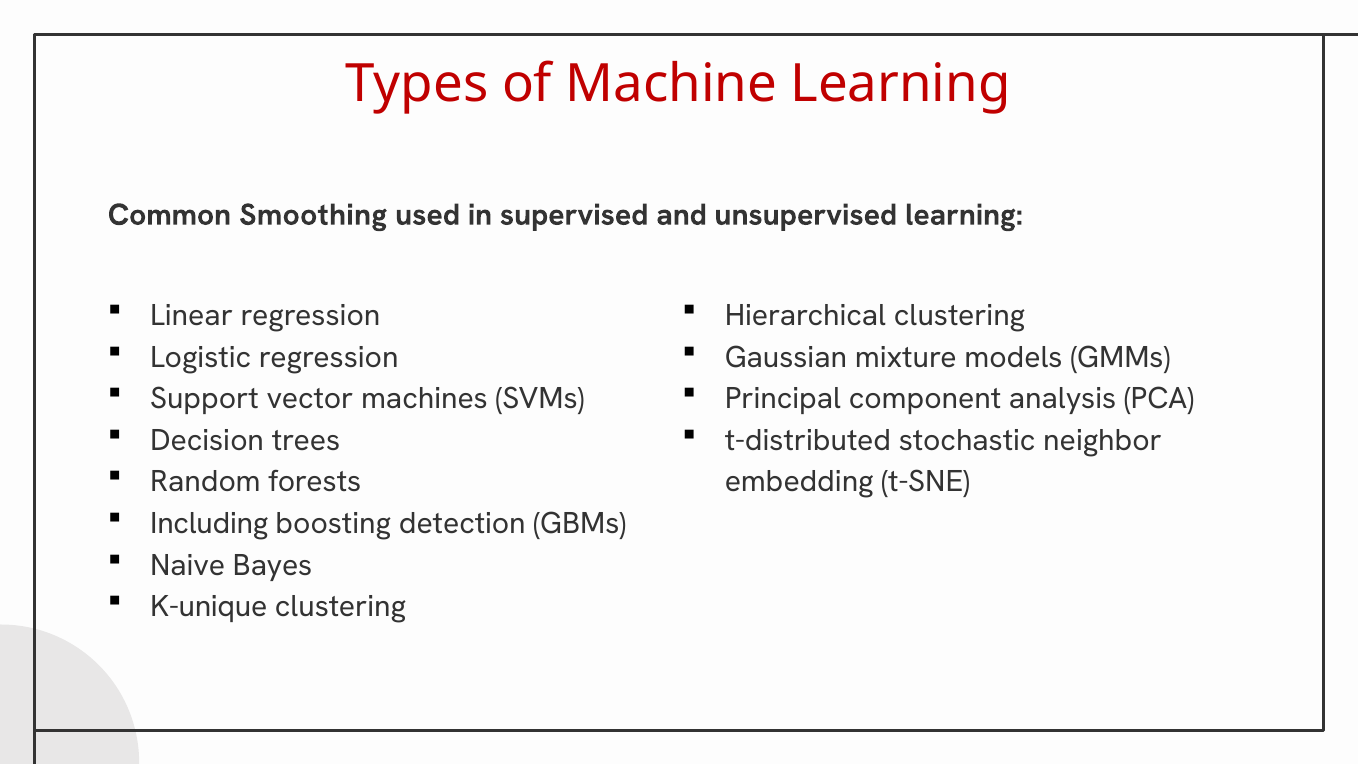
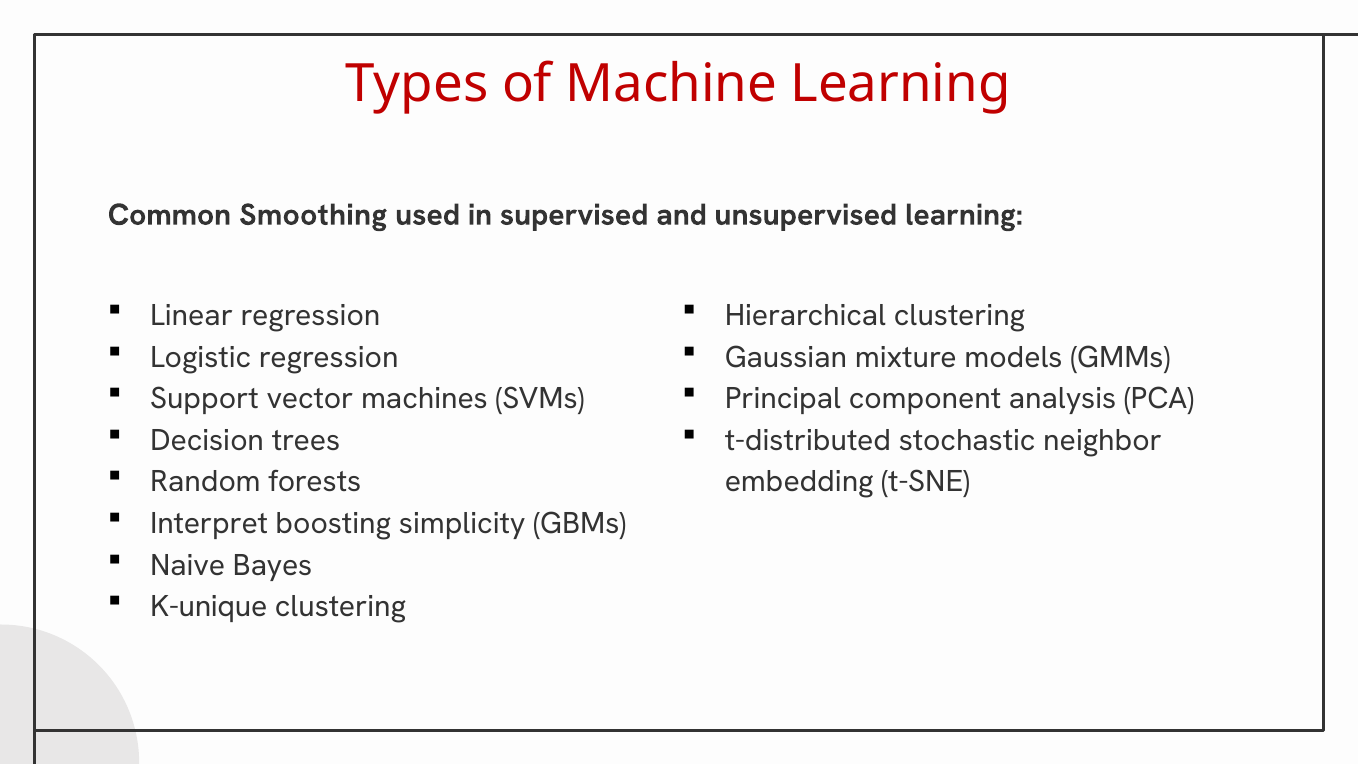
Including: Including -> Interpret (209, 523)
detection: detection -> simplicity (462, 523)
